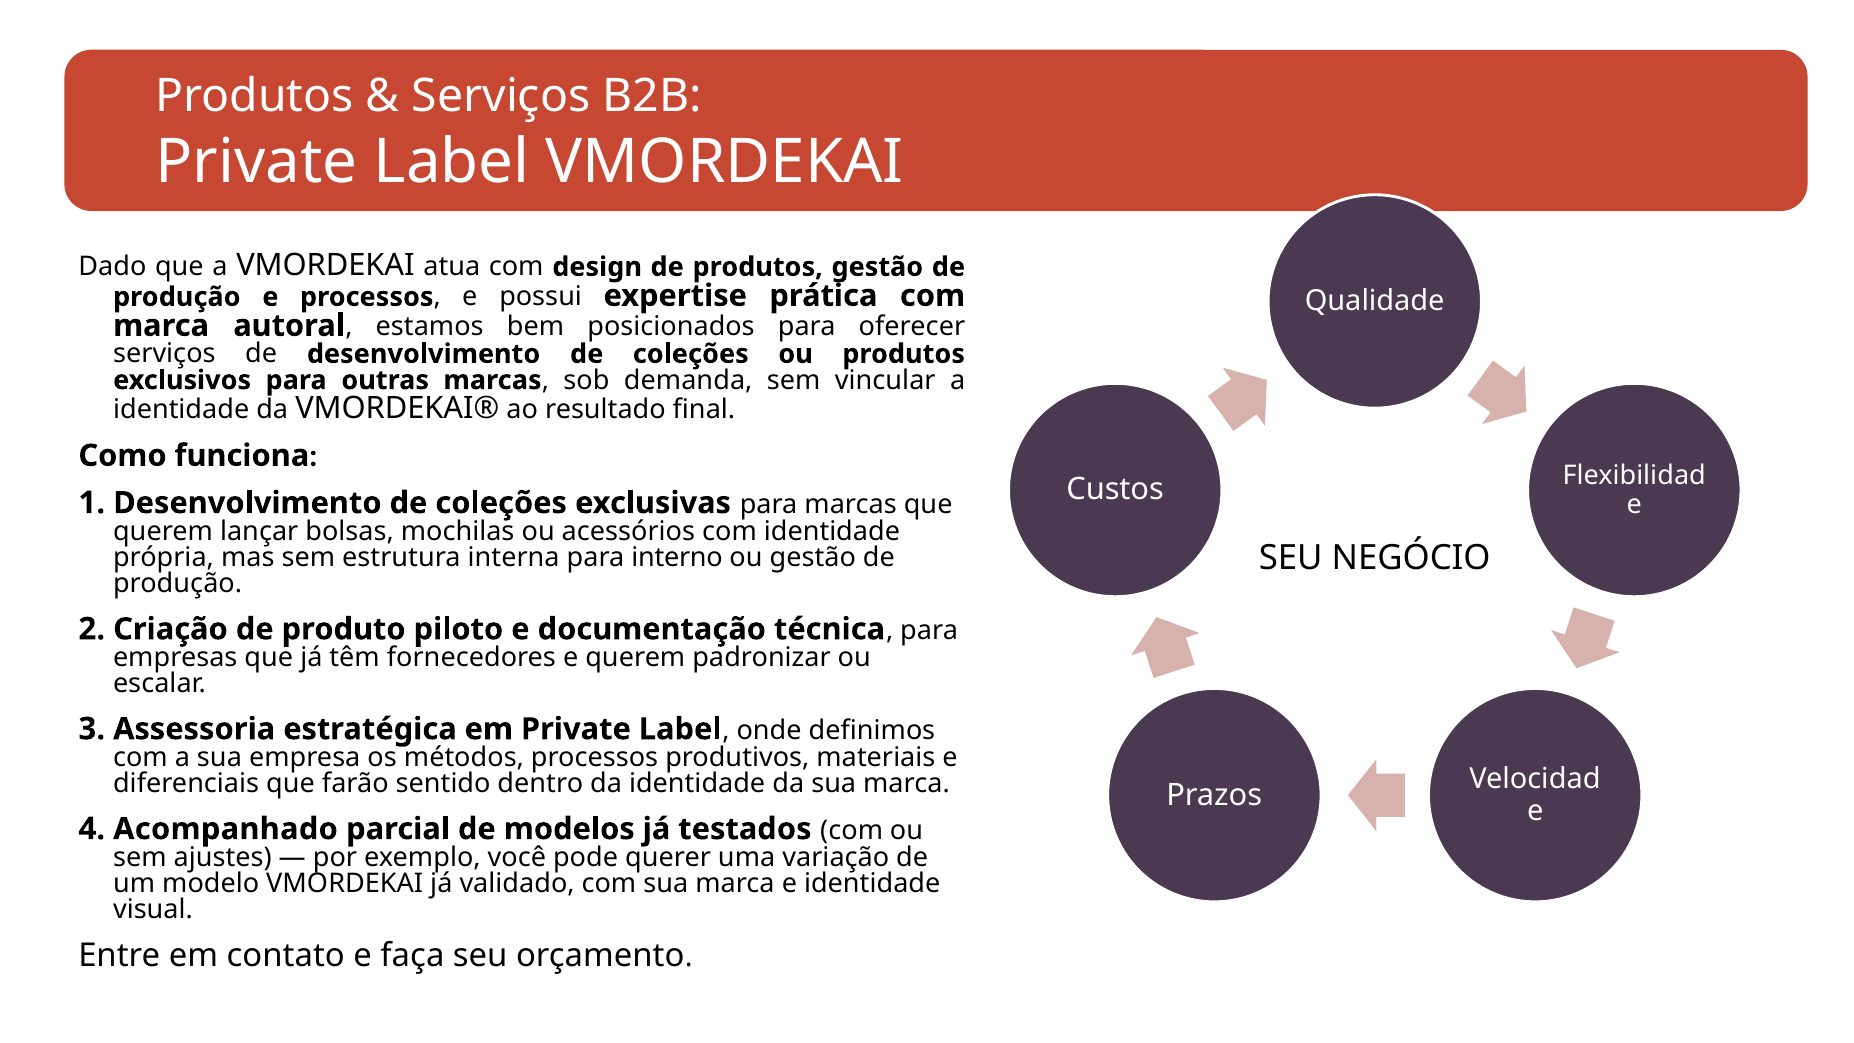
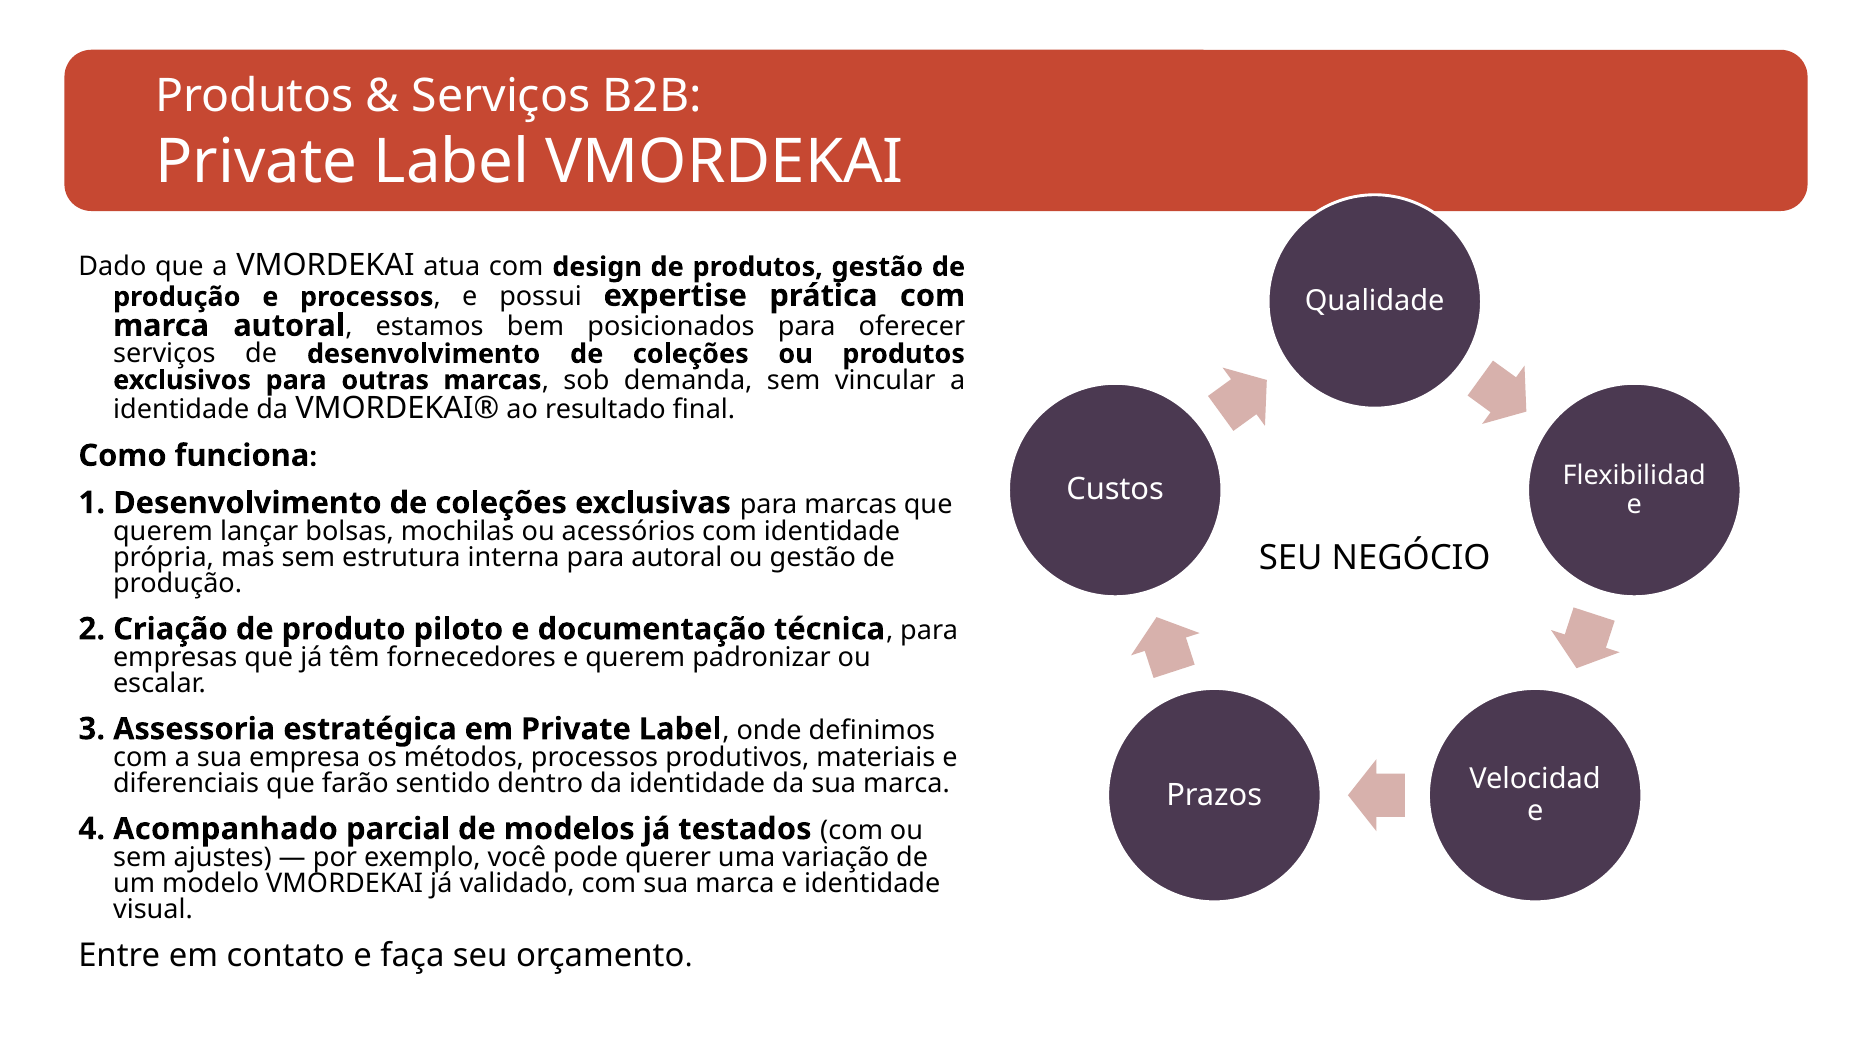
para interno: interno -> autoral (677, 557)
